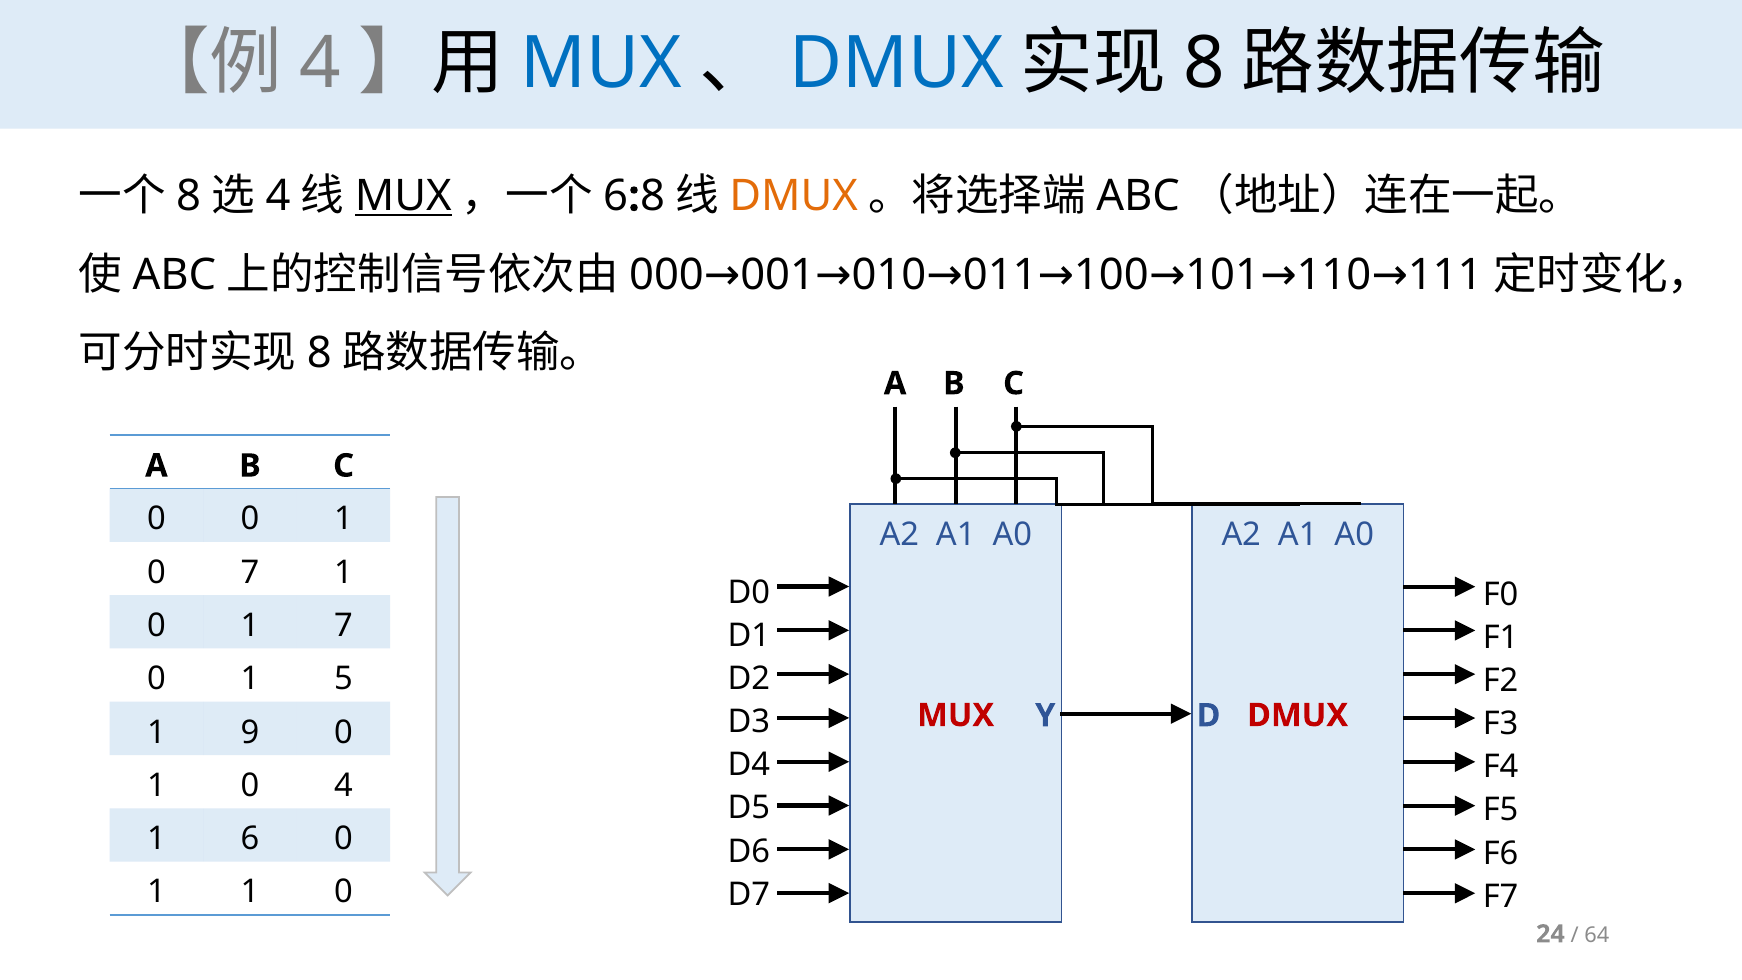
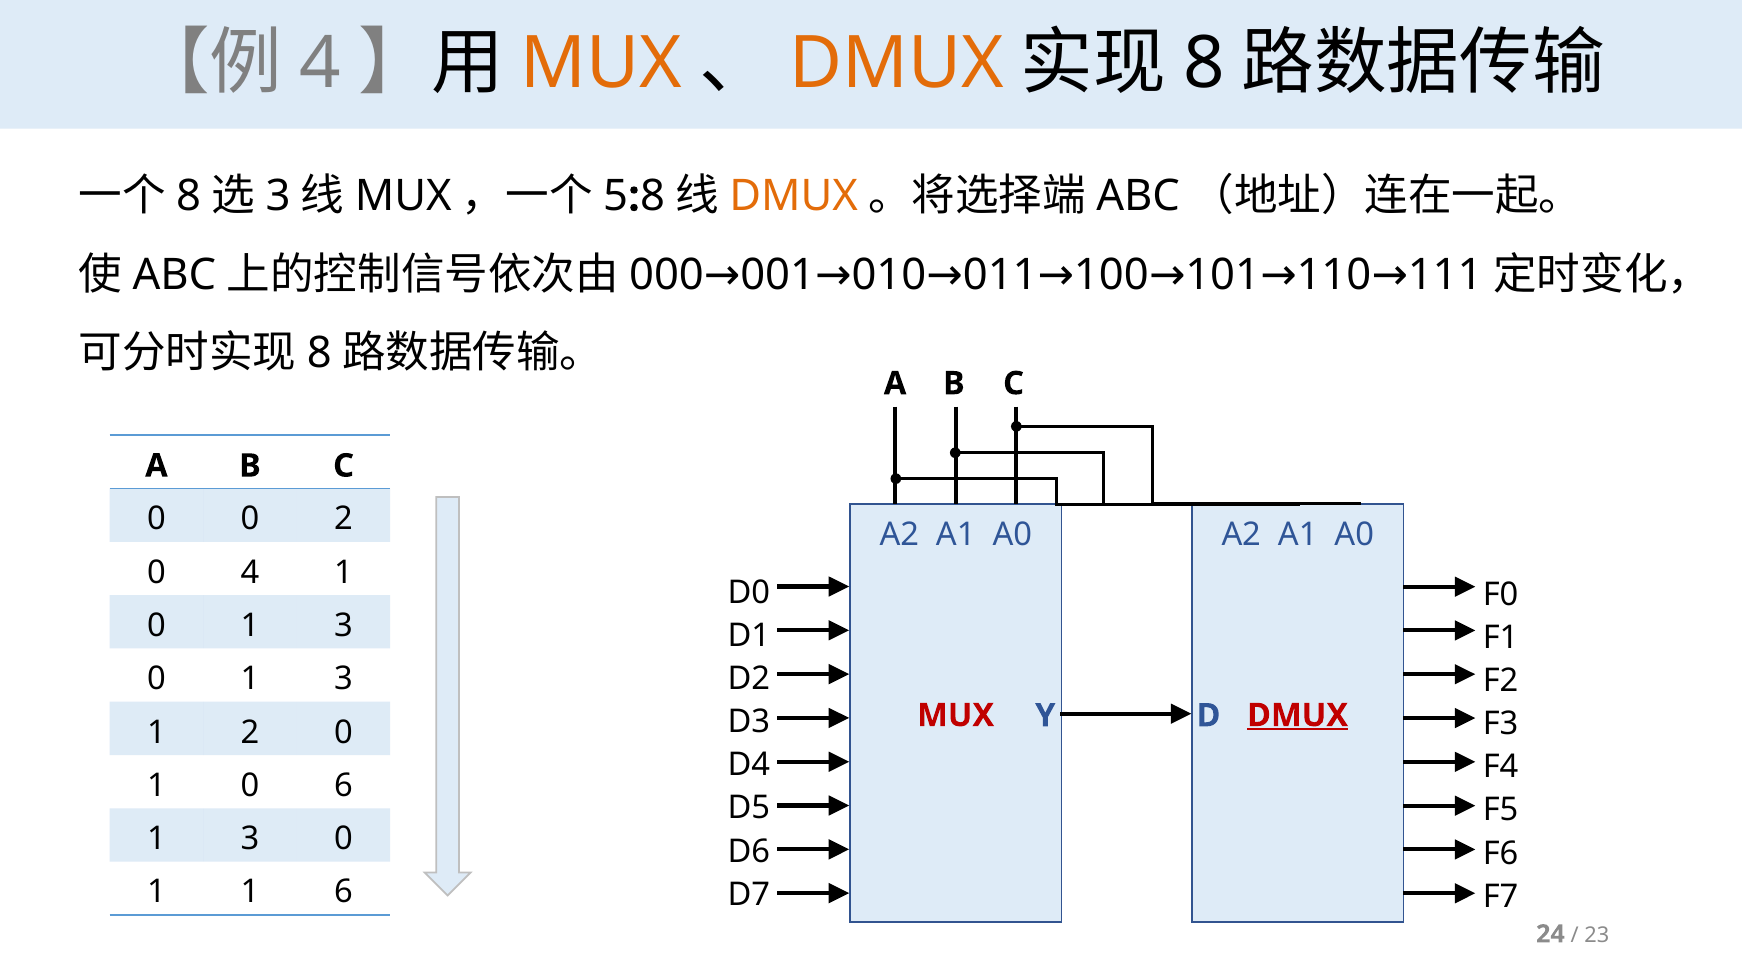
MUX colour: blue -> orange (602, 64)
DMUX colour: blue -> orange (897, 64)
4: 4 -> 3 (278, 196)
MUX underline: present -> none (403, 196)
6: 6 -> 5 (616, 196)
0 0 1: 1 -> 2 (344, 519)
0 7: 7 -> 4 (250, 572)
7: 7 -> 3 (344, 626)
5: 5 -> 3 (344, 679)
DMUX underline: none -> present (1298, 715)
1 9: 9 -> 2 (250, 732)
0 4: 4 -> 6 (344, 786)
6: 6 -> 3 (250, 839)
1 1 0: 0 -> 6 (344, 892)
64: 64 -> 23 (1597, 935)
